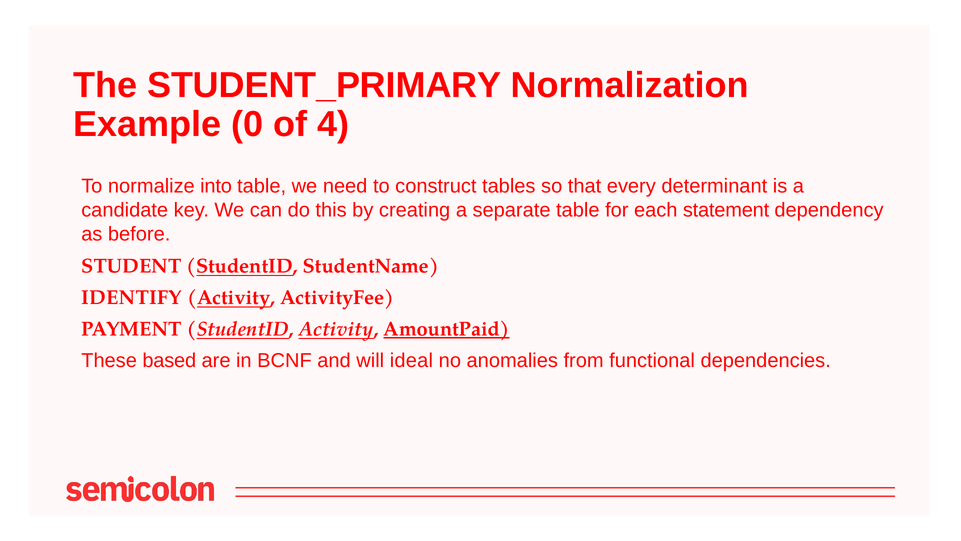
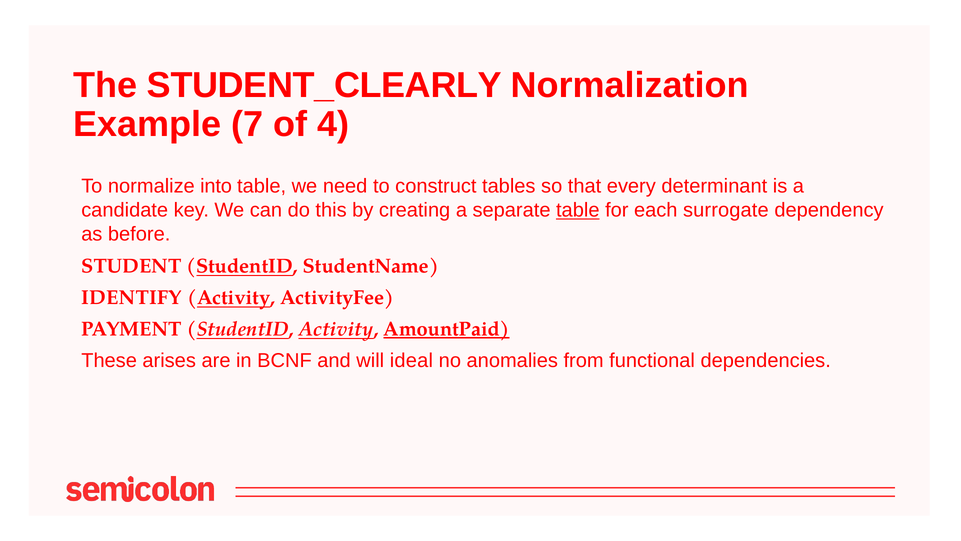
STUDENT_PRIMARY: STUDENT_PRIMARY -> STUDENT_CLEARLY (324, 85)
0: 0 -> 7 (247, 124)
table underline: none -> present (578, 210)
statement: statement -> surrogate (726, 210)
based: based -> arises (169, 360)
